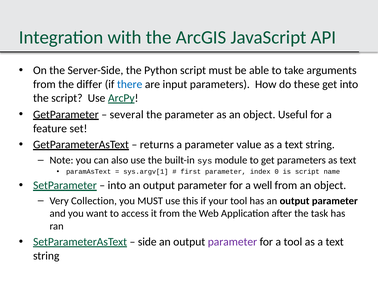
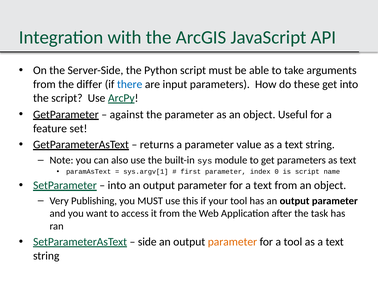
several: several -> against (127, 114)
for a well: well -> text (263, 185)
Collection: Collection -> Publishing (94, 201)
parameter colour: purple -> orange (232, 241)
